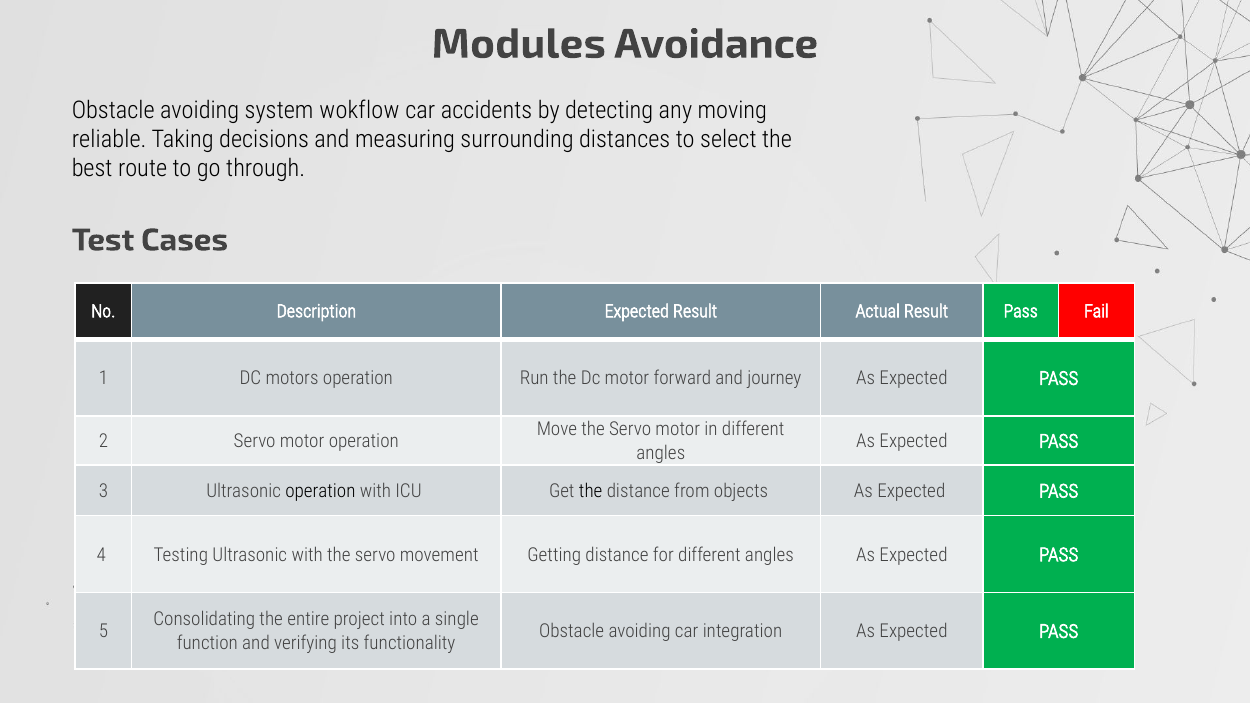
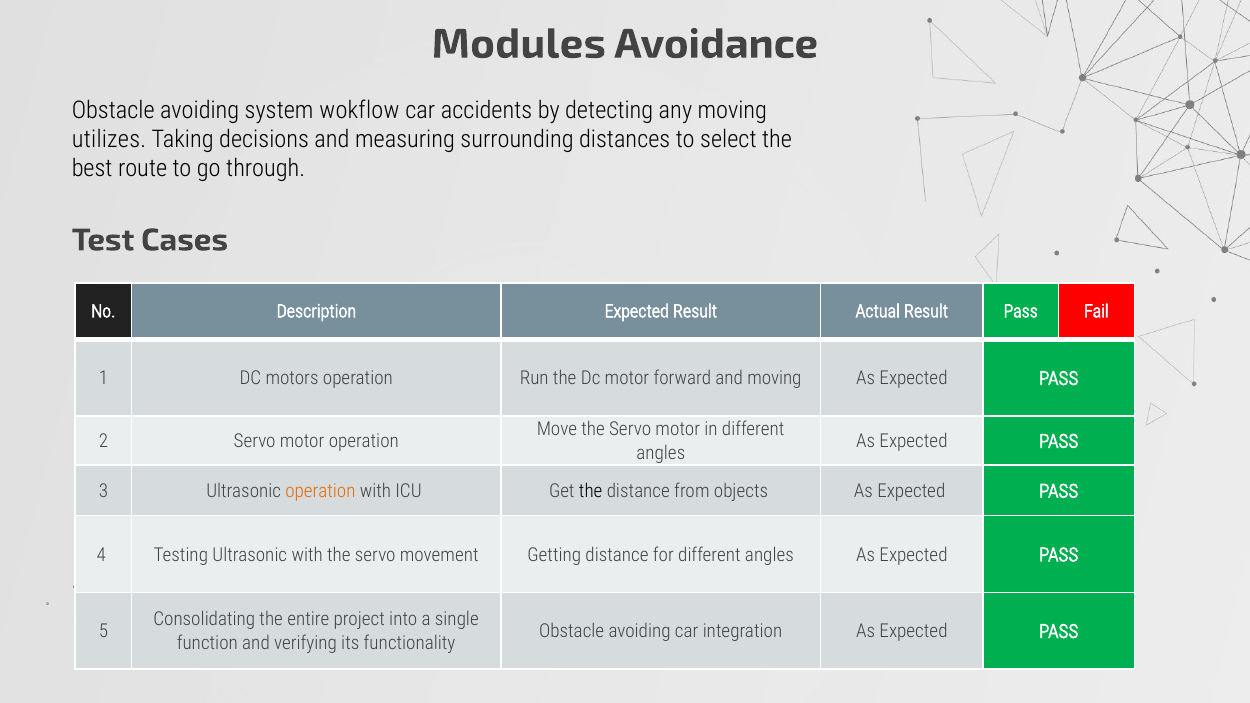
reliable: reliable -> utilizes (109, 140)
and journey: journey -> moving (774, 379)
operation colour: black -> orange (320, 491)
